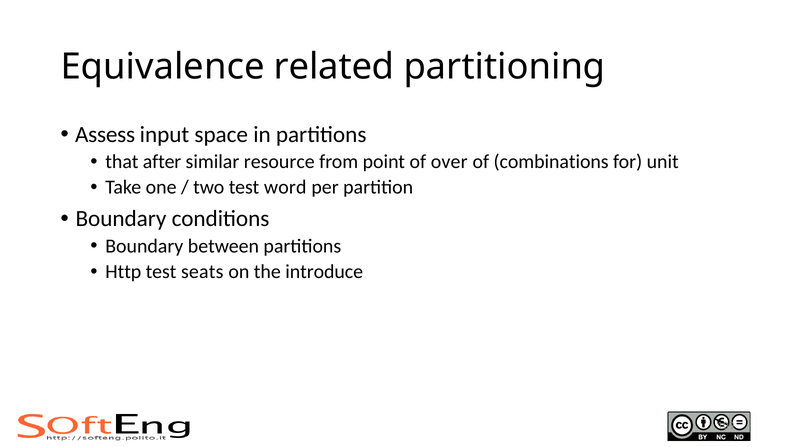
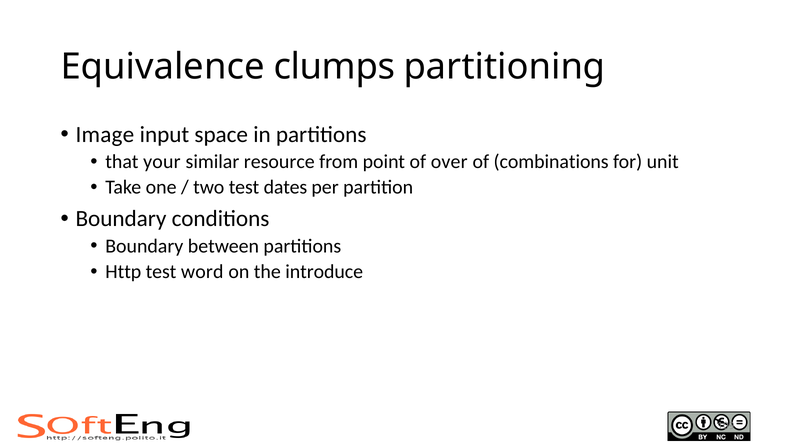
related: related -> clumps (334, 67)
Assess: Assess -> Image (105, 134)
after: after -> your (162, 162)
word: word -> dates (285, 187)
seats: seats -> word (202, 272)
